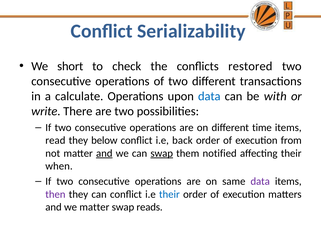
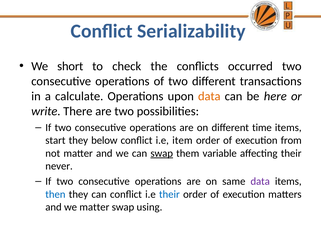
restored: restored -> occurred (250, 66)
data colour: blue -> orange (209, 96)
with: with -> here (275, 96)
read: read -> start (55, 140)
back: back -> item (182, 140)
and underline: present -> none (104, 153)
notified: notified -> variable (220, 153)
when: when -> never (59, 166)
then colour: purple -> blue (55, 194)
reads: reads -> using (149, 207)
